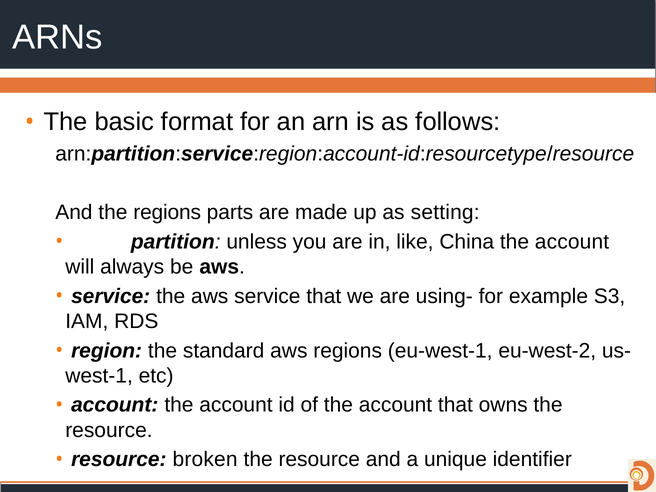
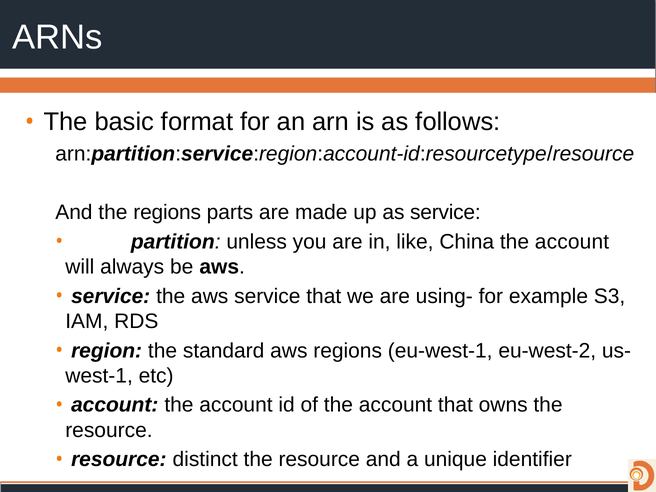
as setting: setting -> service (445, 212)
broken: broken -> distinct (205, 460)
